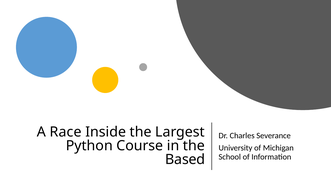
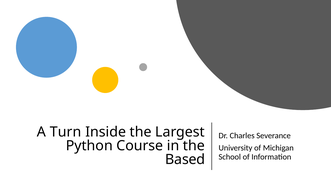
Race: Race -> Turn (66, 132)
